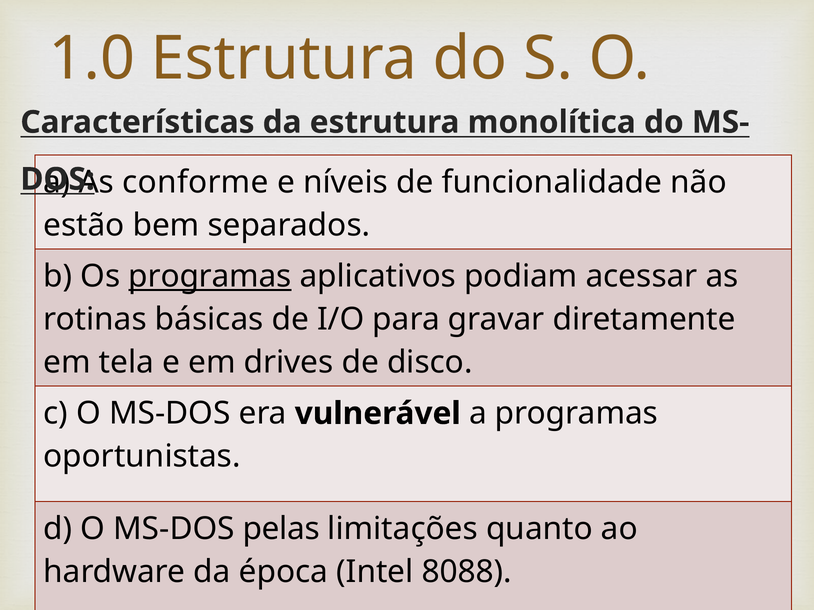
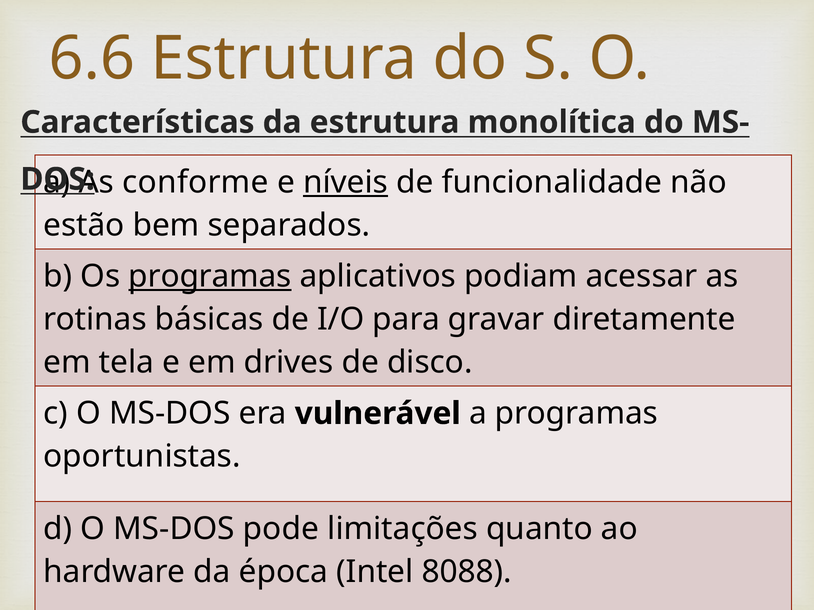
1.0: 1.0 -> 6.6 (92, 59)
níveis underline: none -> present (346, 182)
pelas: pelas -> pode (281, 529)
